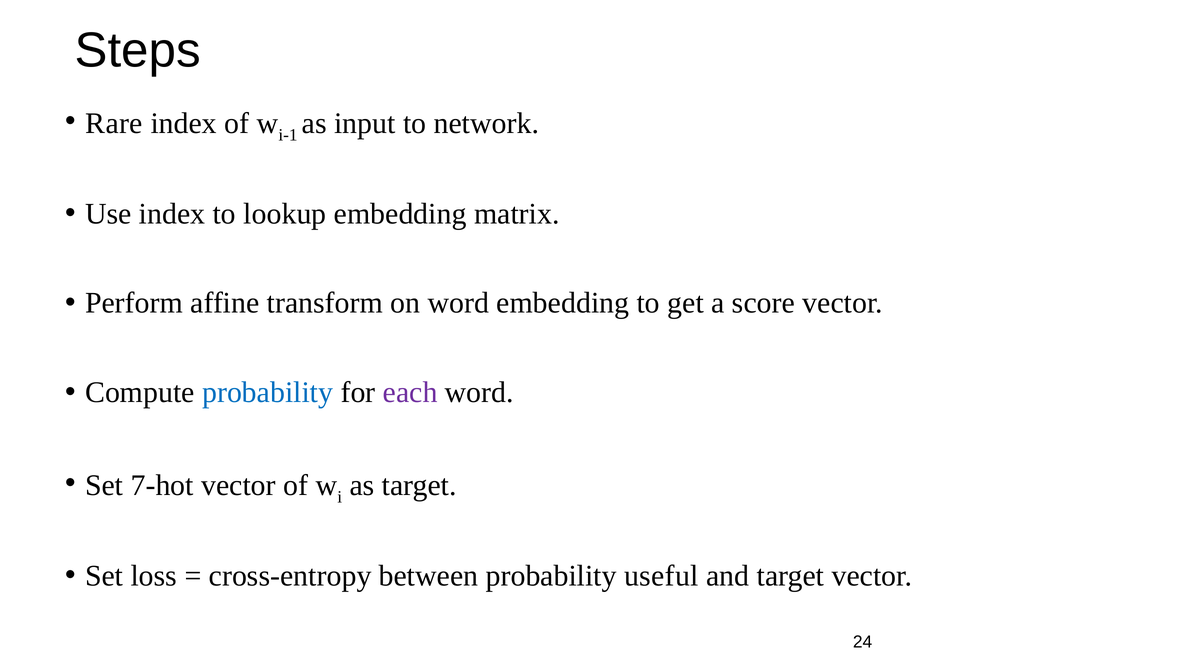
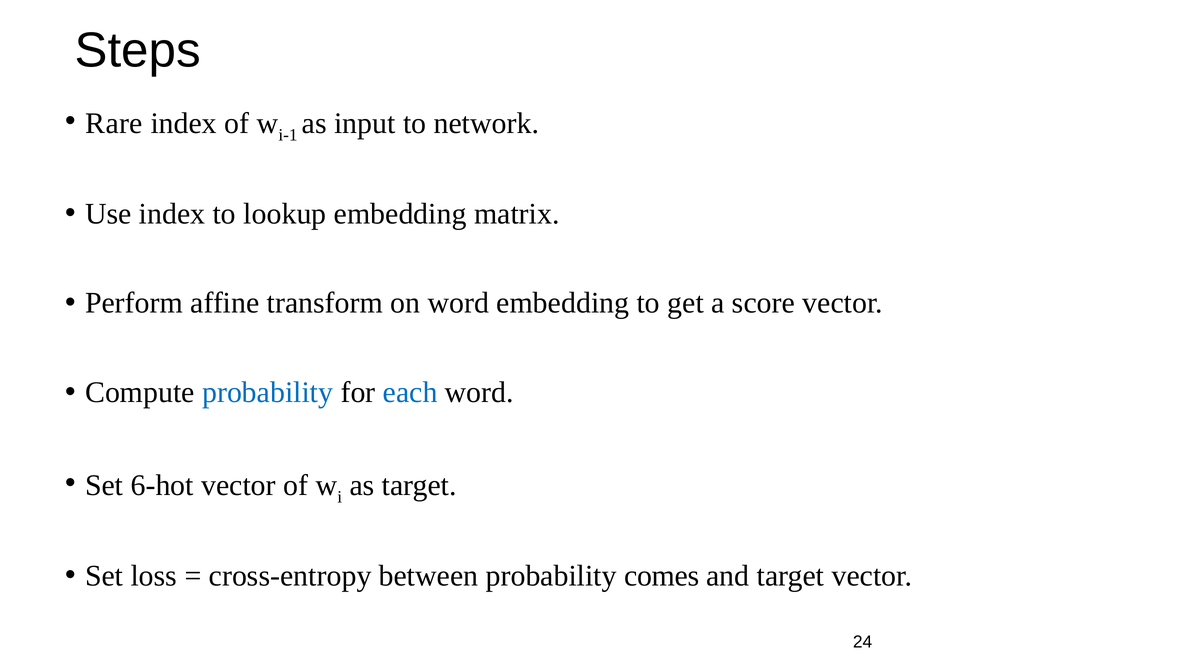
each colour: purple -> blue (410, 393)
7-hot: 7-hot -> 6-hot (162, 485)
useful: useful -> comes (662, 576)
